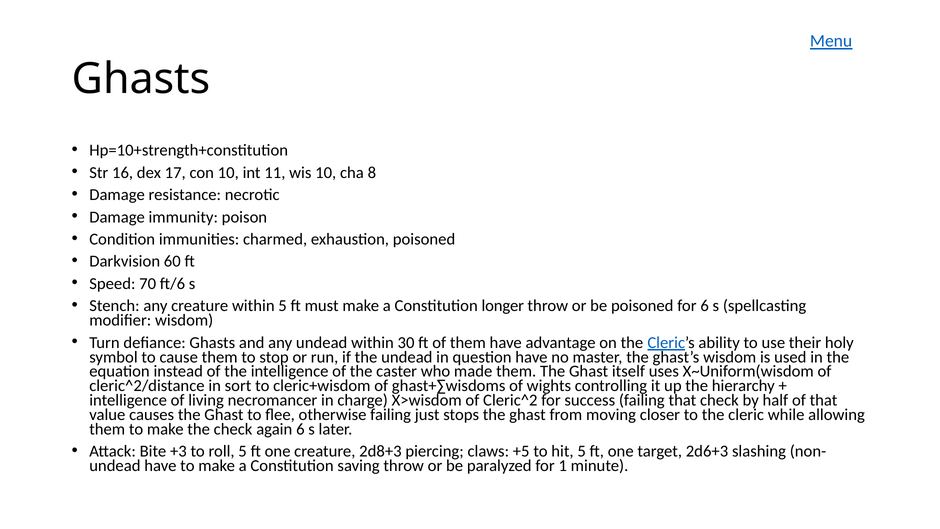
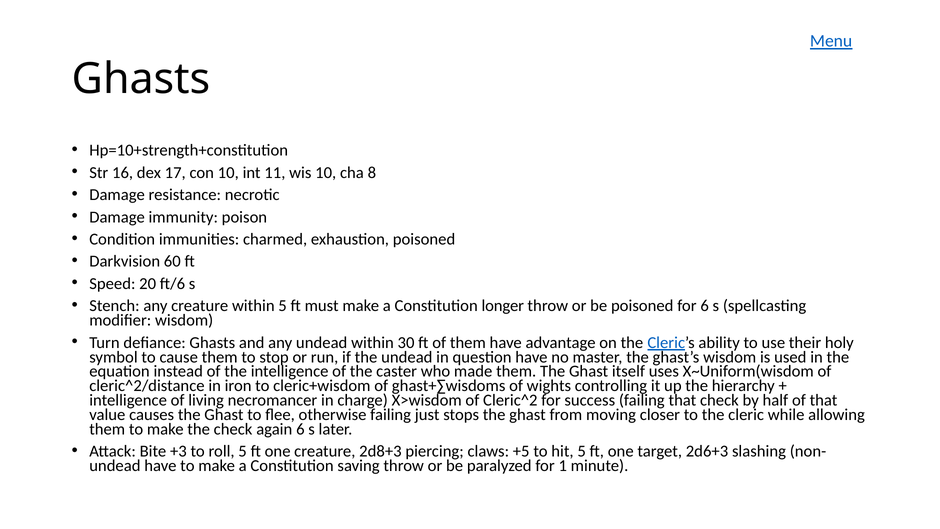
70: 70 -> 20 (148, 284)
sort: sort -> iron (238, 386)
